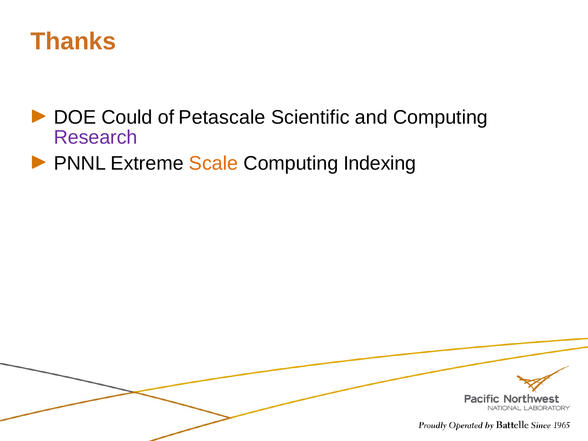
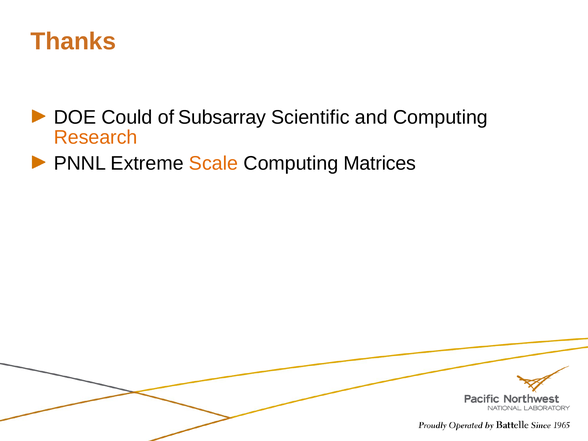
Petascale: Petascale -> Subsarray (222, 117)
Research colour: purple -> orange (96, 137)
Indexing: Indexing -> Matrices (380, 163)
